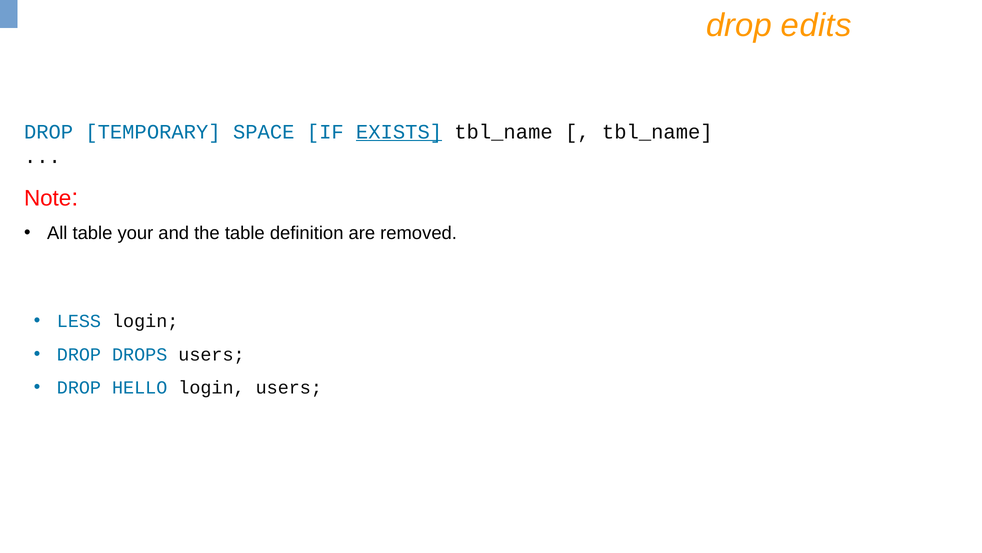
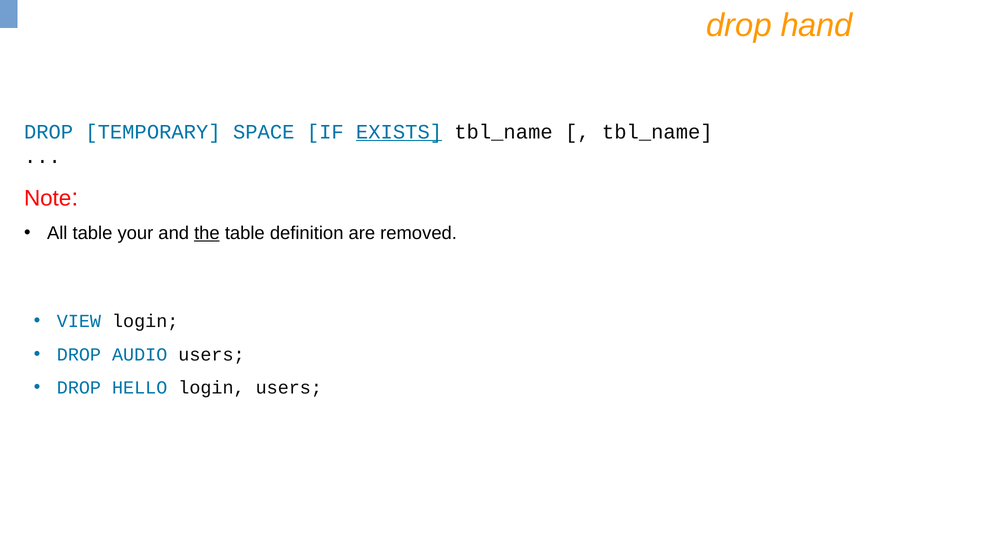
edits: edits -> hand (817, 26)
the underline: none -> present (207, 233)
LESS: LESS -> VIEW (79, 321)
DROPS: DROPS -> AUDIO (140, 354)
